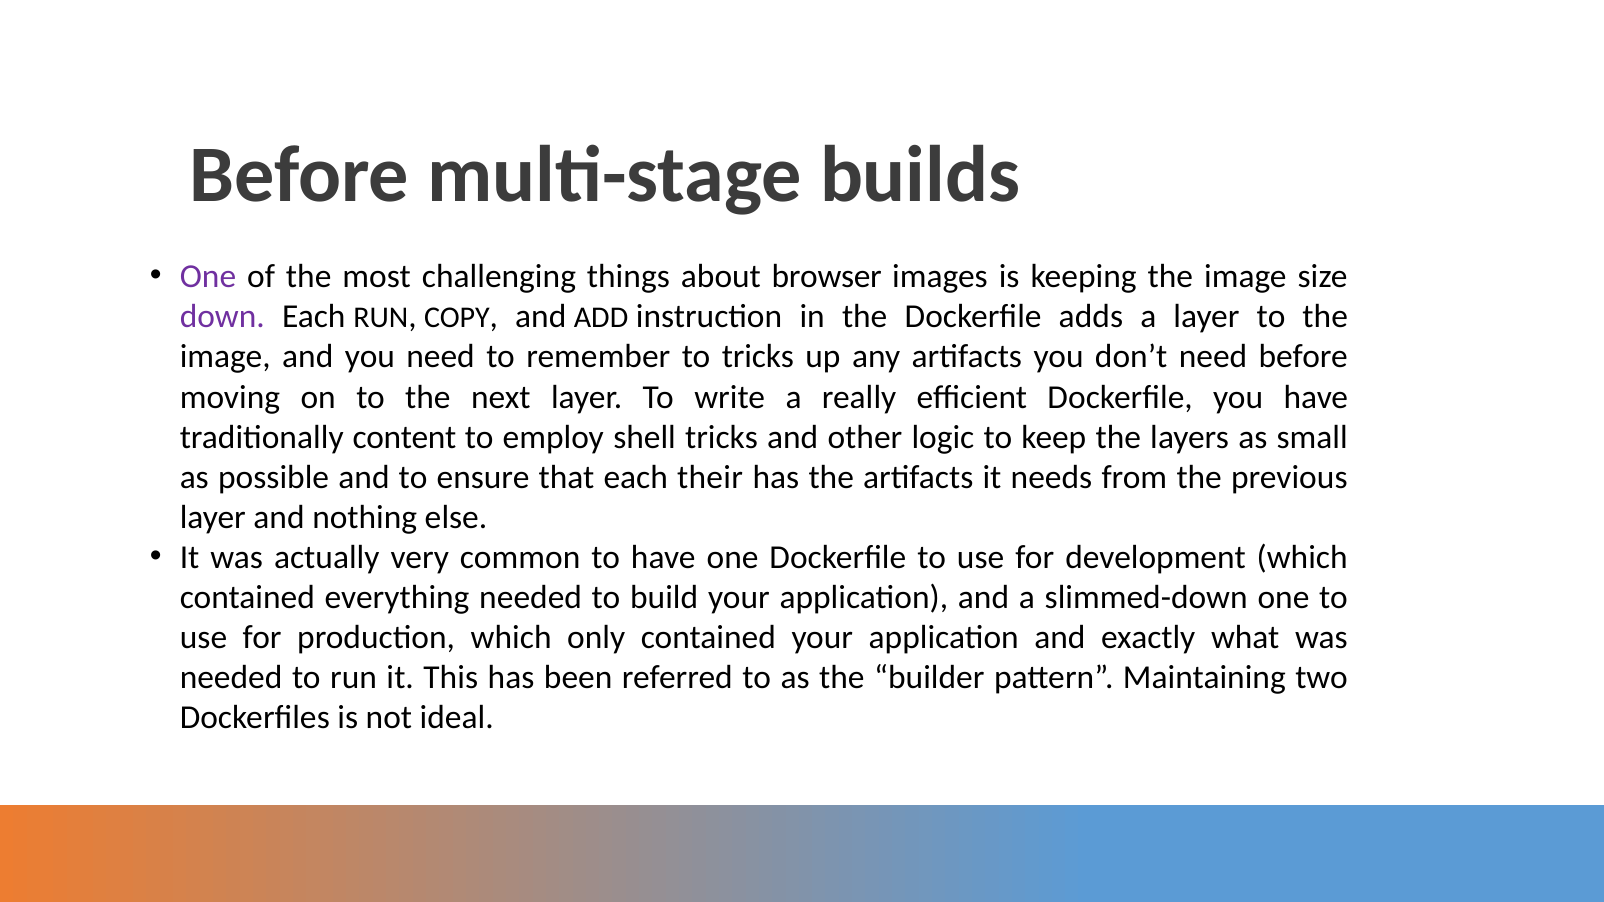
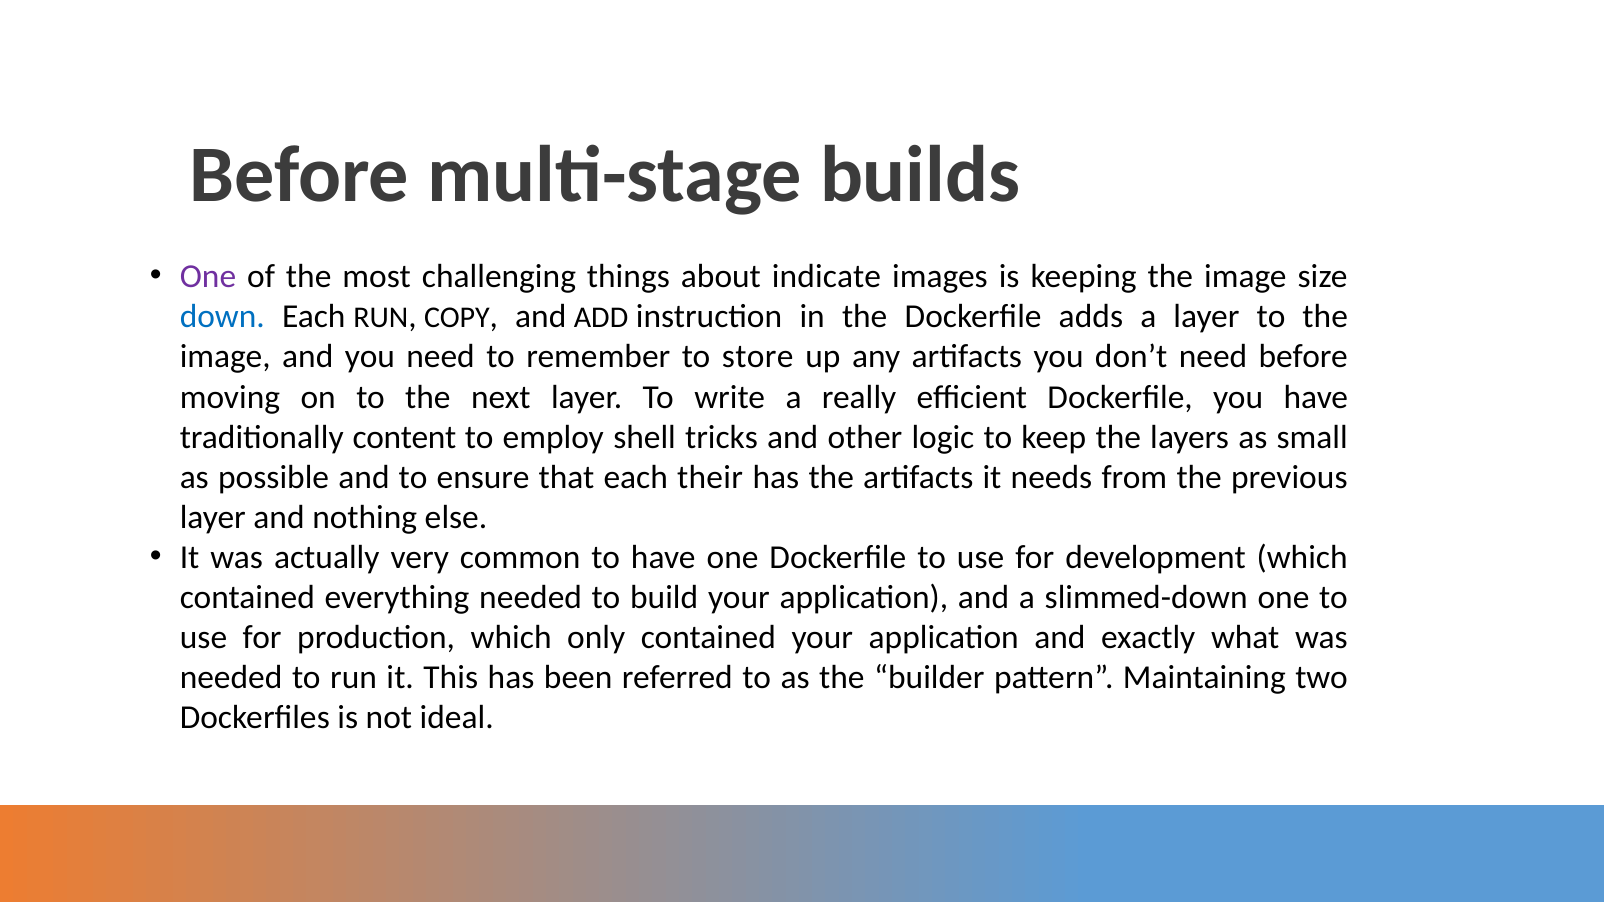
browser: browser -> indicate (826, 277)
down colour: purple -> blue (222, 317)
to tricks: tricks -> store (758, 357)
